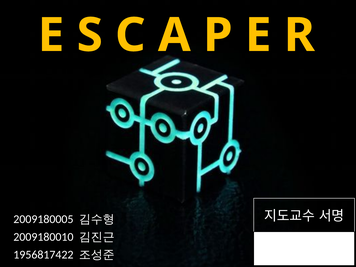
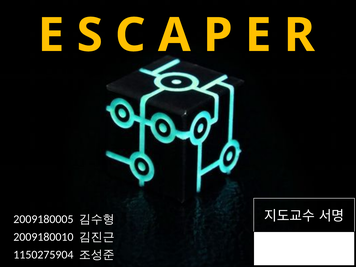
1956817422: 1956817422 -> 1150275904 (43, 255)
